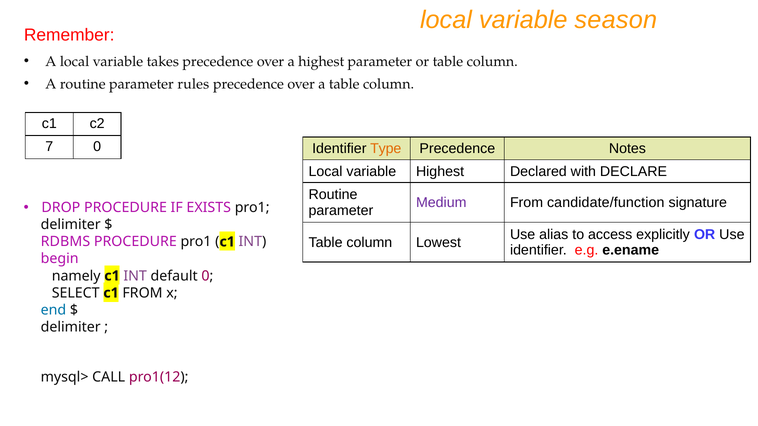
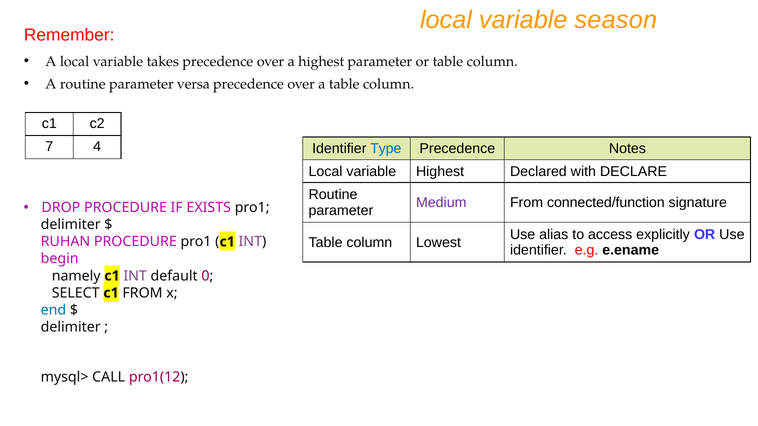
rules: rules -> versa (193, 84)
7 0: 0 -> 4 (97, 147)
Type colour: orange -> blue (386, 149)
candidate/function: candidate/function -> connected/function (606, 203)
RDBMS: RDBMS -> RUHAN (65, 242)
